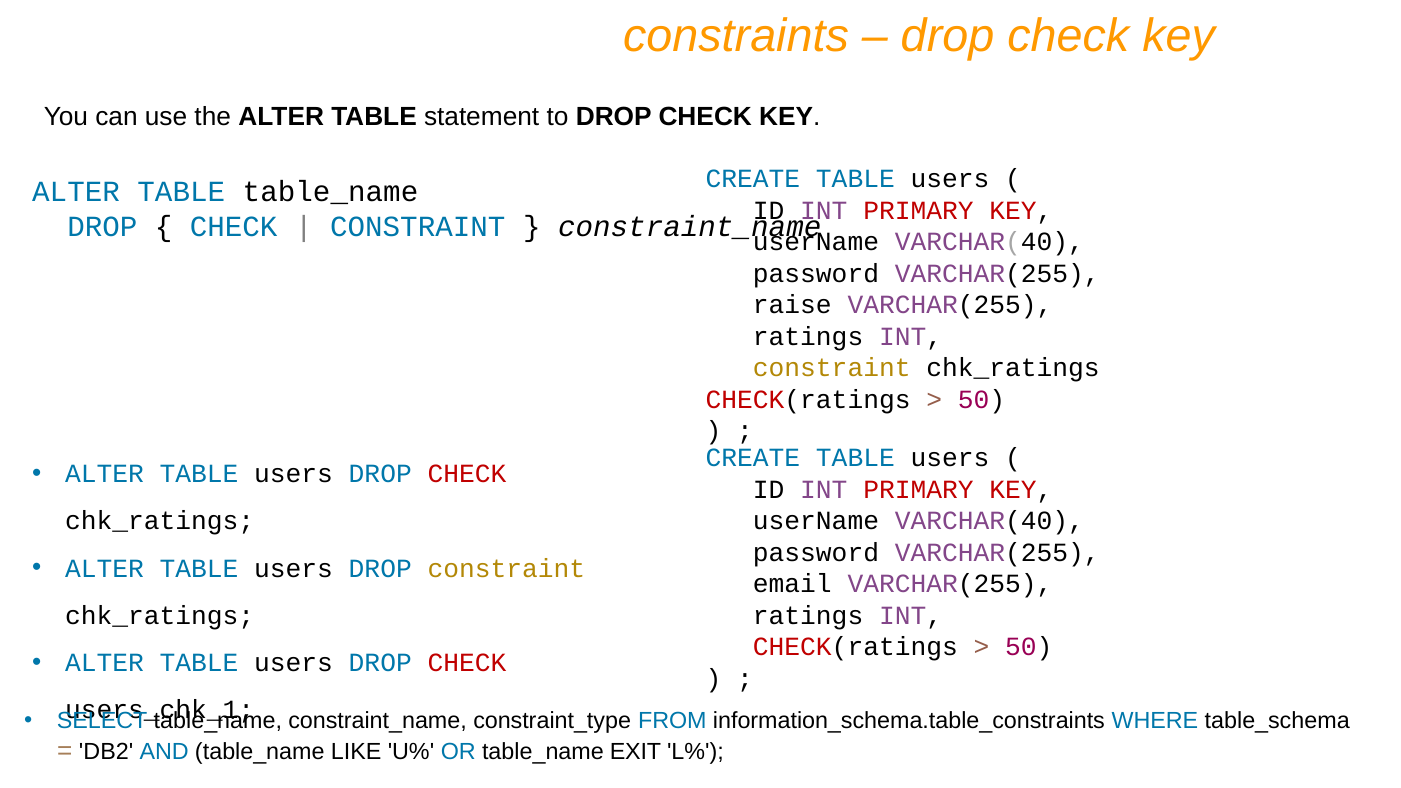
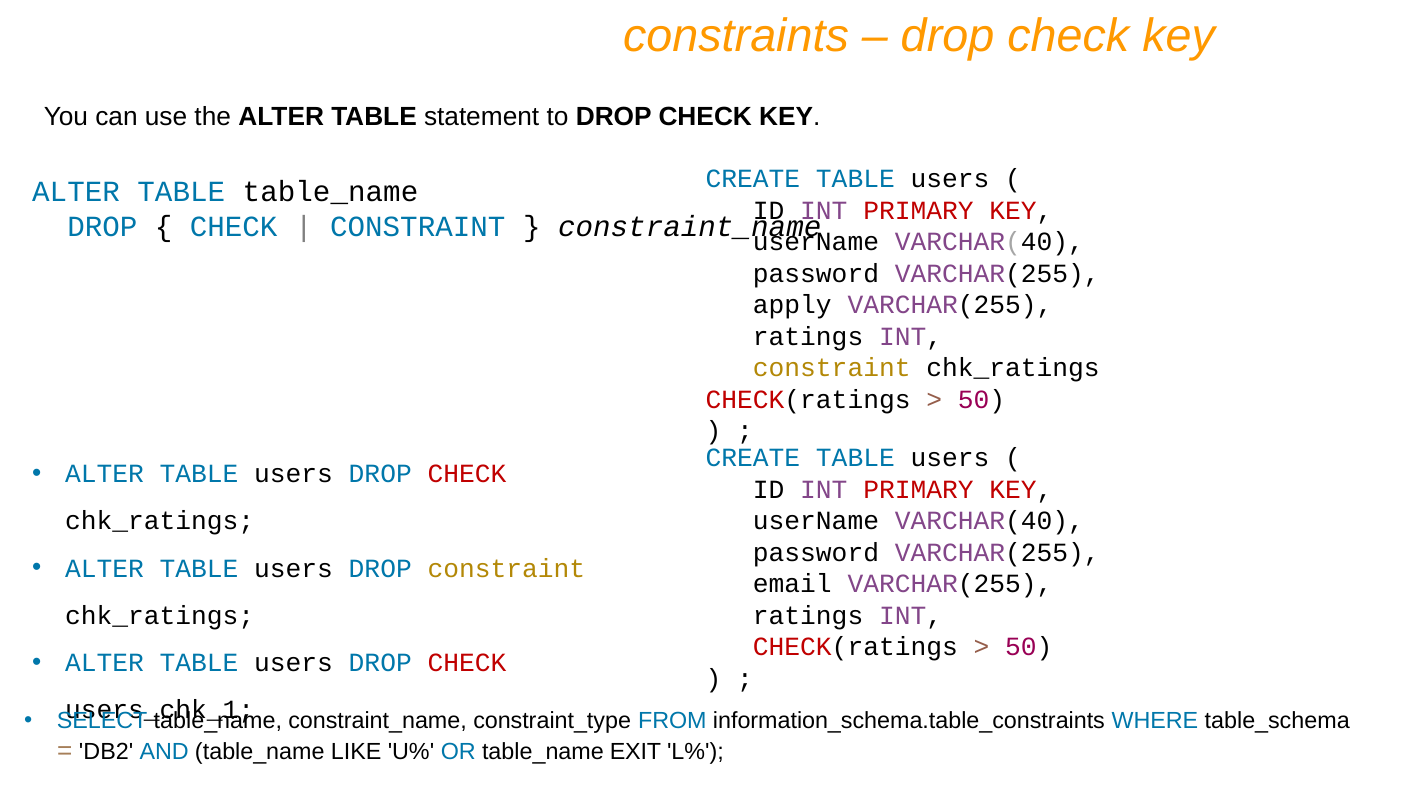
raise: raise -> apply (792, 305)
